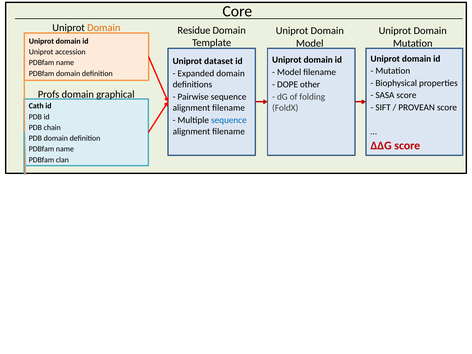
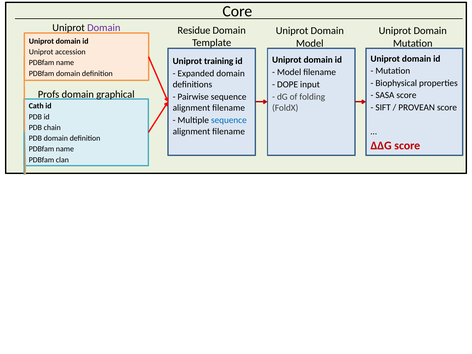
Domain colour: orange -> purple (104, 28)
dataset: dataset -> training (219, 61)
other: other -> input (310, 85)
